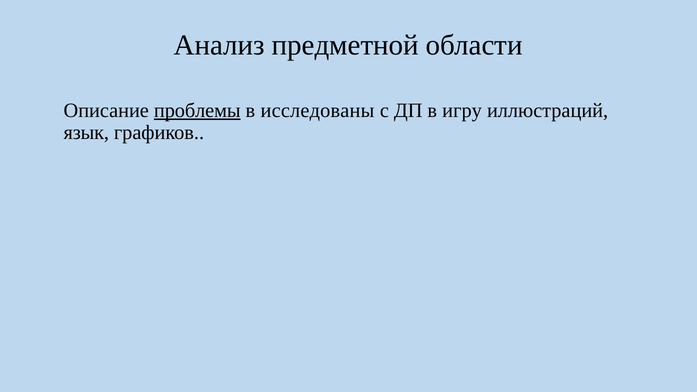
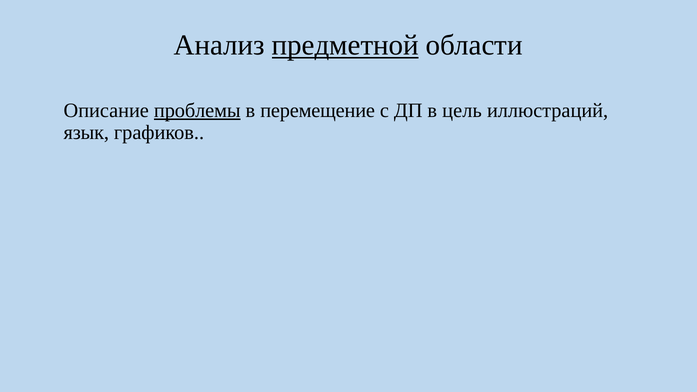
предметной underline: none -> present (345, 45)
исследованы: исследованы -> перемещение (318, 111)
игру: игру -> цель (462, 111)
